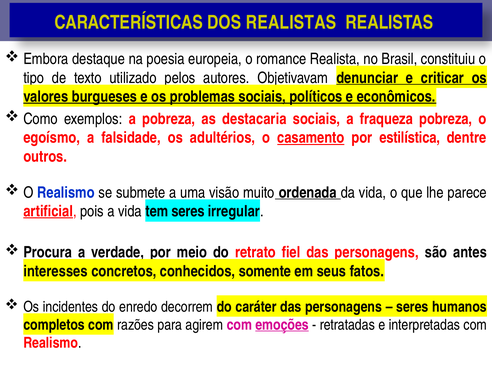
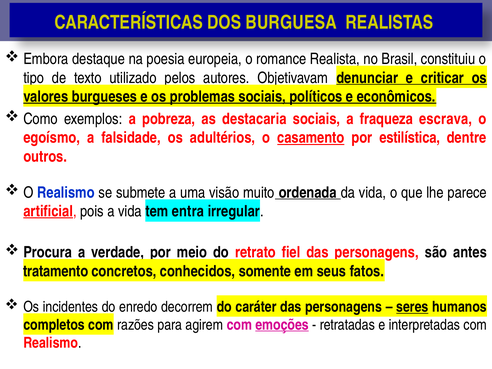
DOS REALISTAS: REALISTAS -> BURGUESA (291, 23)
fraqueza pobreza: pobreza -> escrava (446, 119)
tem seres: seres -> entra (188, 211)
interesses: interesses -> tratamento (56, 271)
seres underline: none -> present (412, 307)
